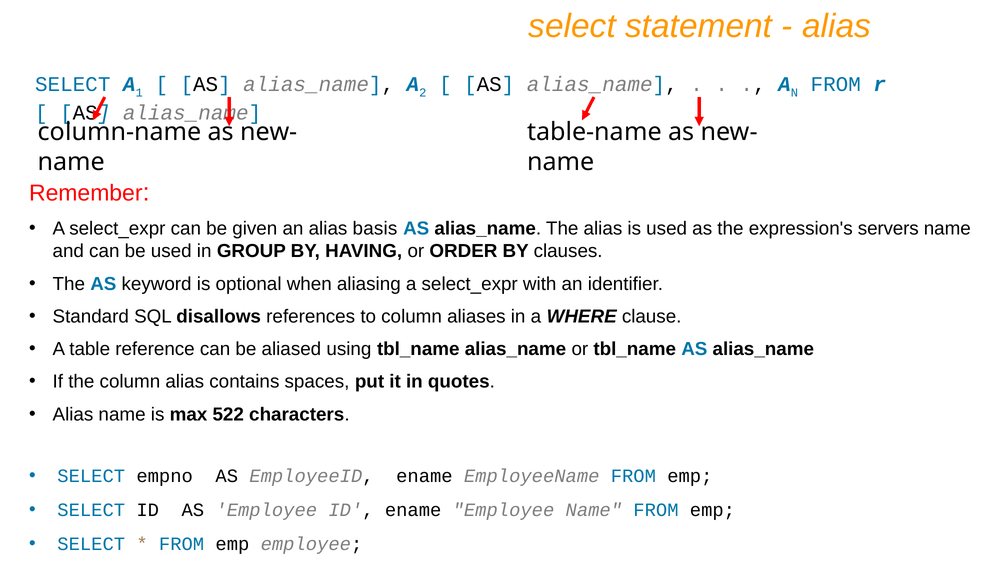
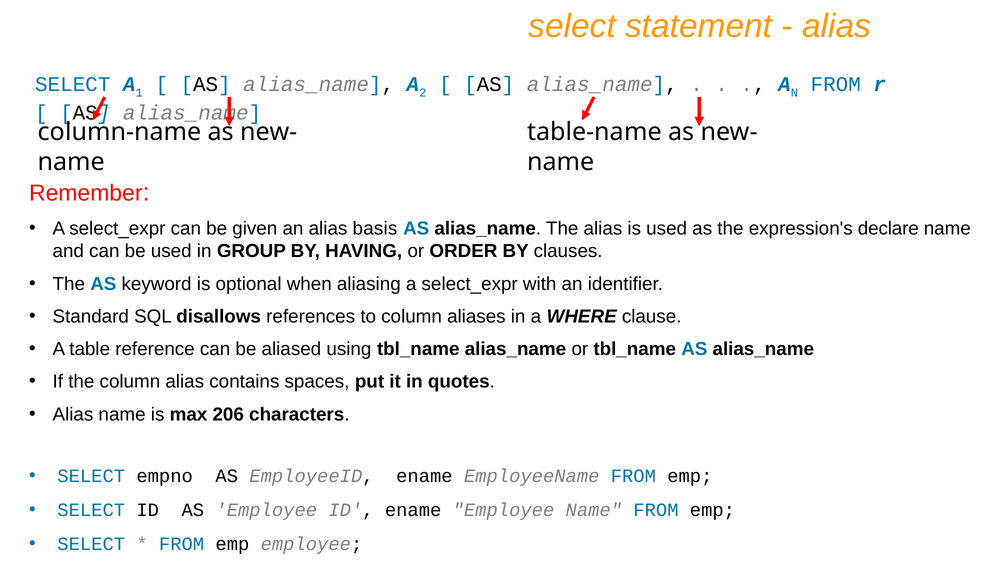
servers: servers -> declare (888, 229)
522: 522 -> 206 (228, 414)
